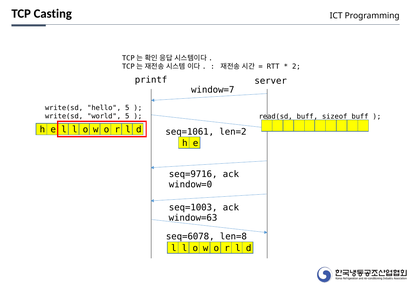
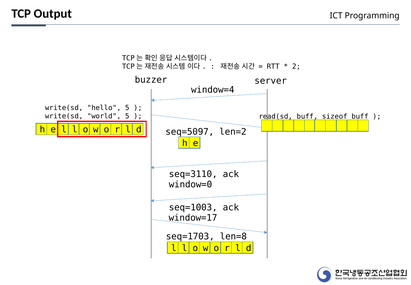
Casting: Casting -> Output (53, 14)
printf: printf -> buzzer (151, 80)
window=7: window=7 -> window=4 (213, 90)
seq=1061: seq=1061 -> seq=5097 (190, 132)
seq=9716: seq=9716 -> seq=3110 (193, 174)
window=63: window=63 -> window=17 (193, 217)
seq=6078: seq=6078 -> seq=1703 (190, 236)
